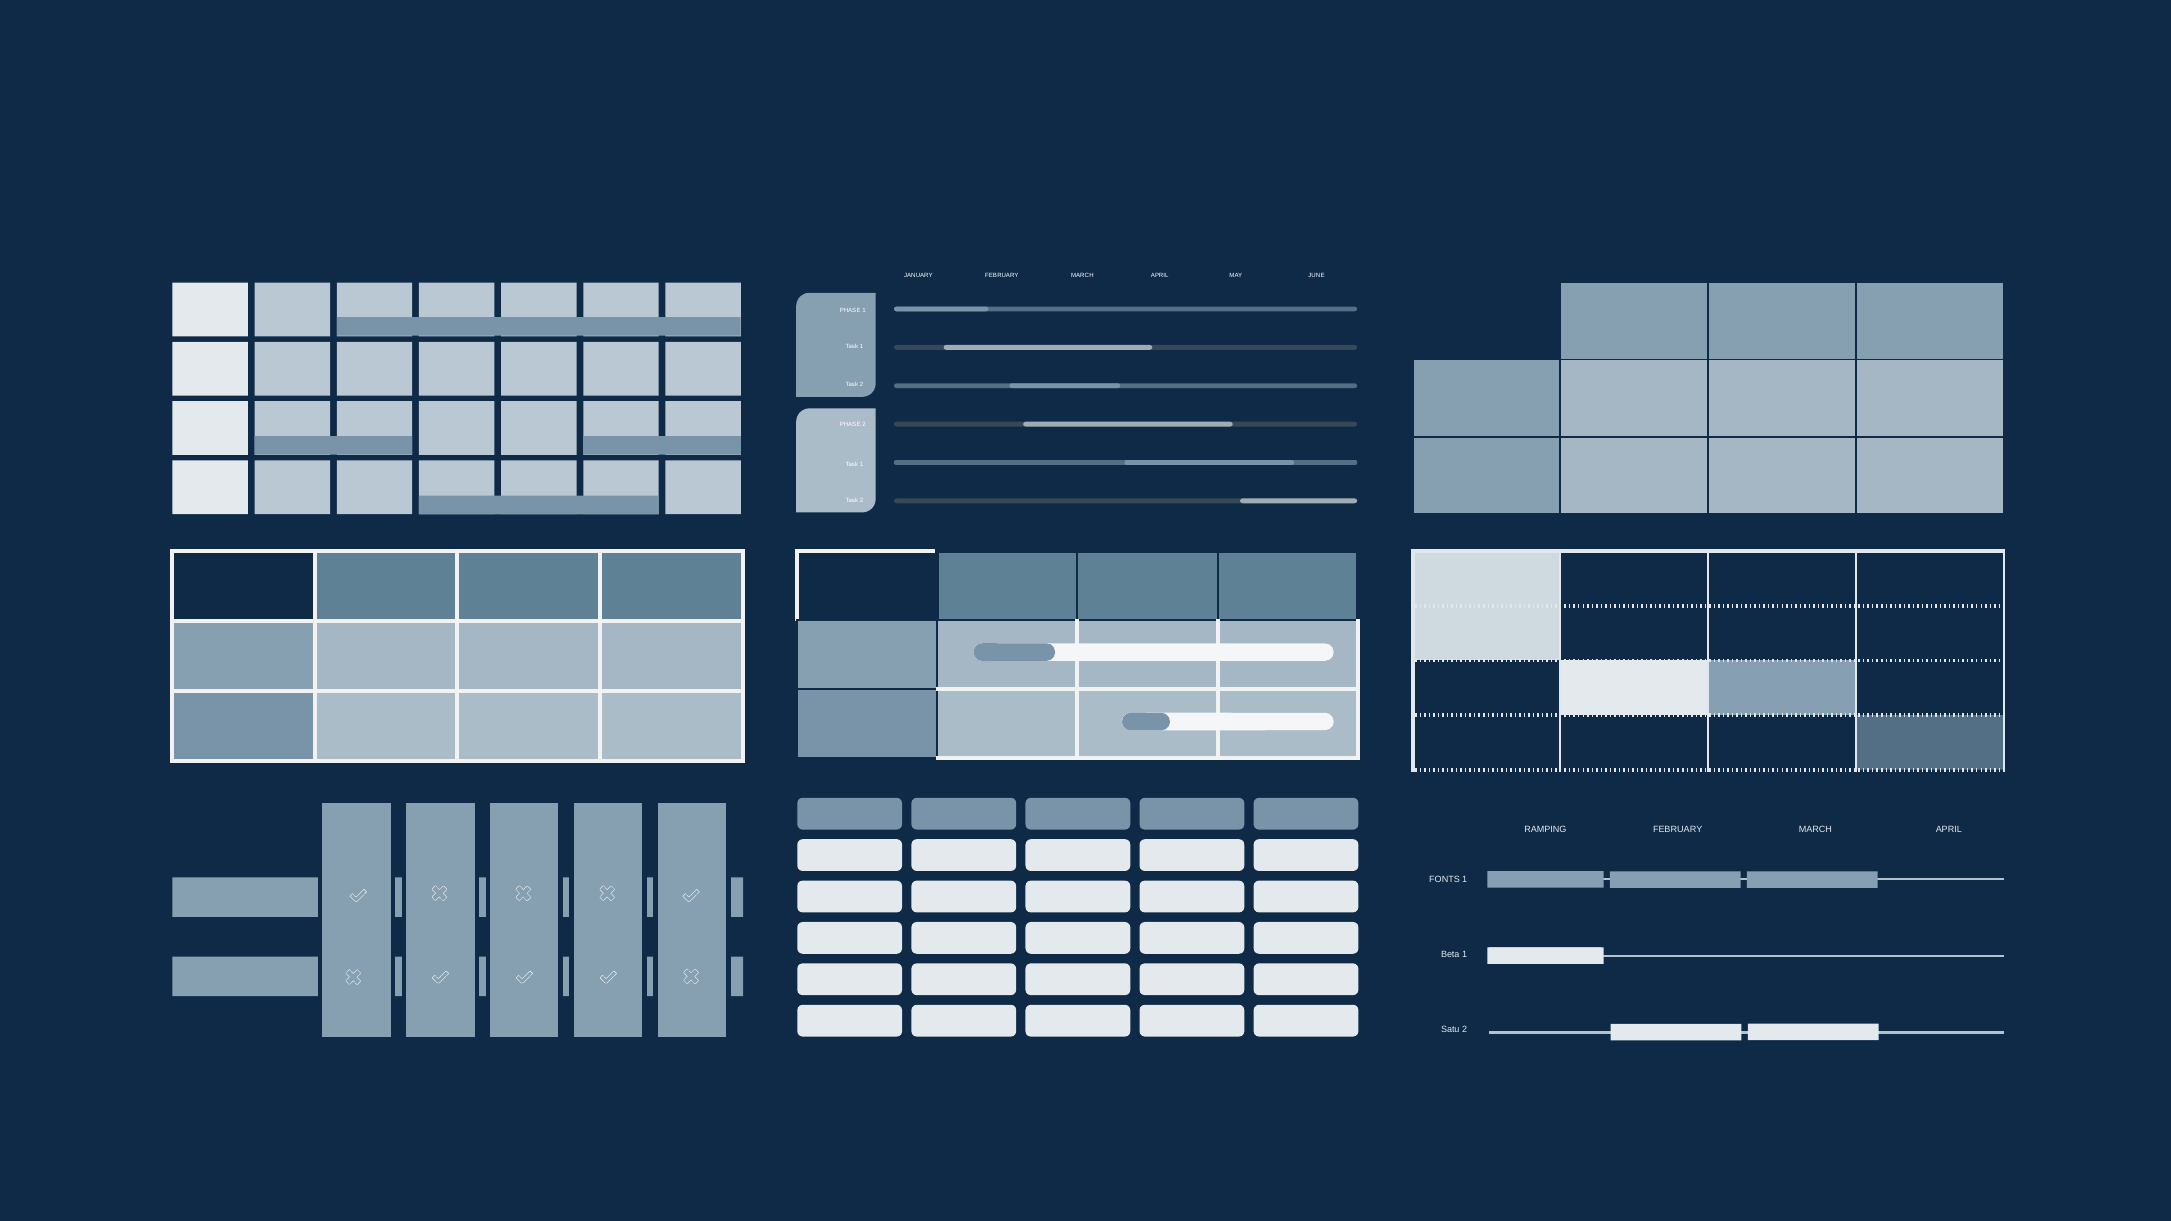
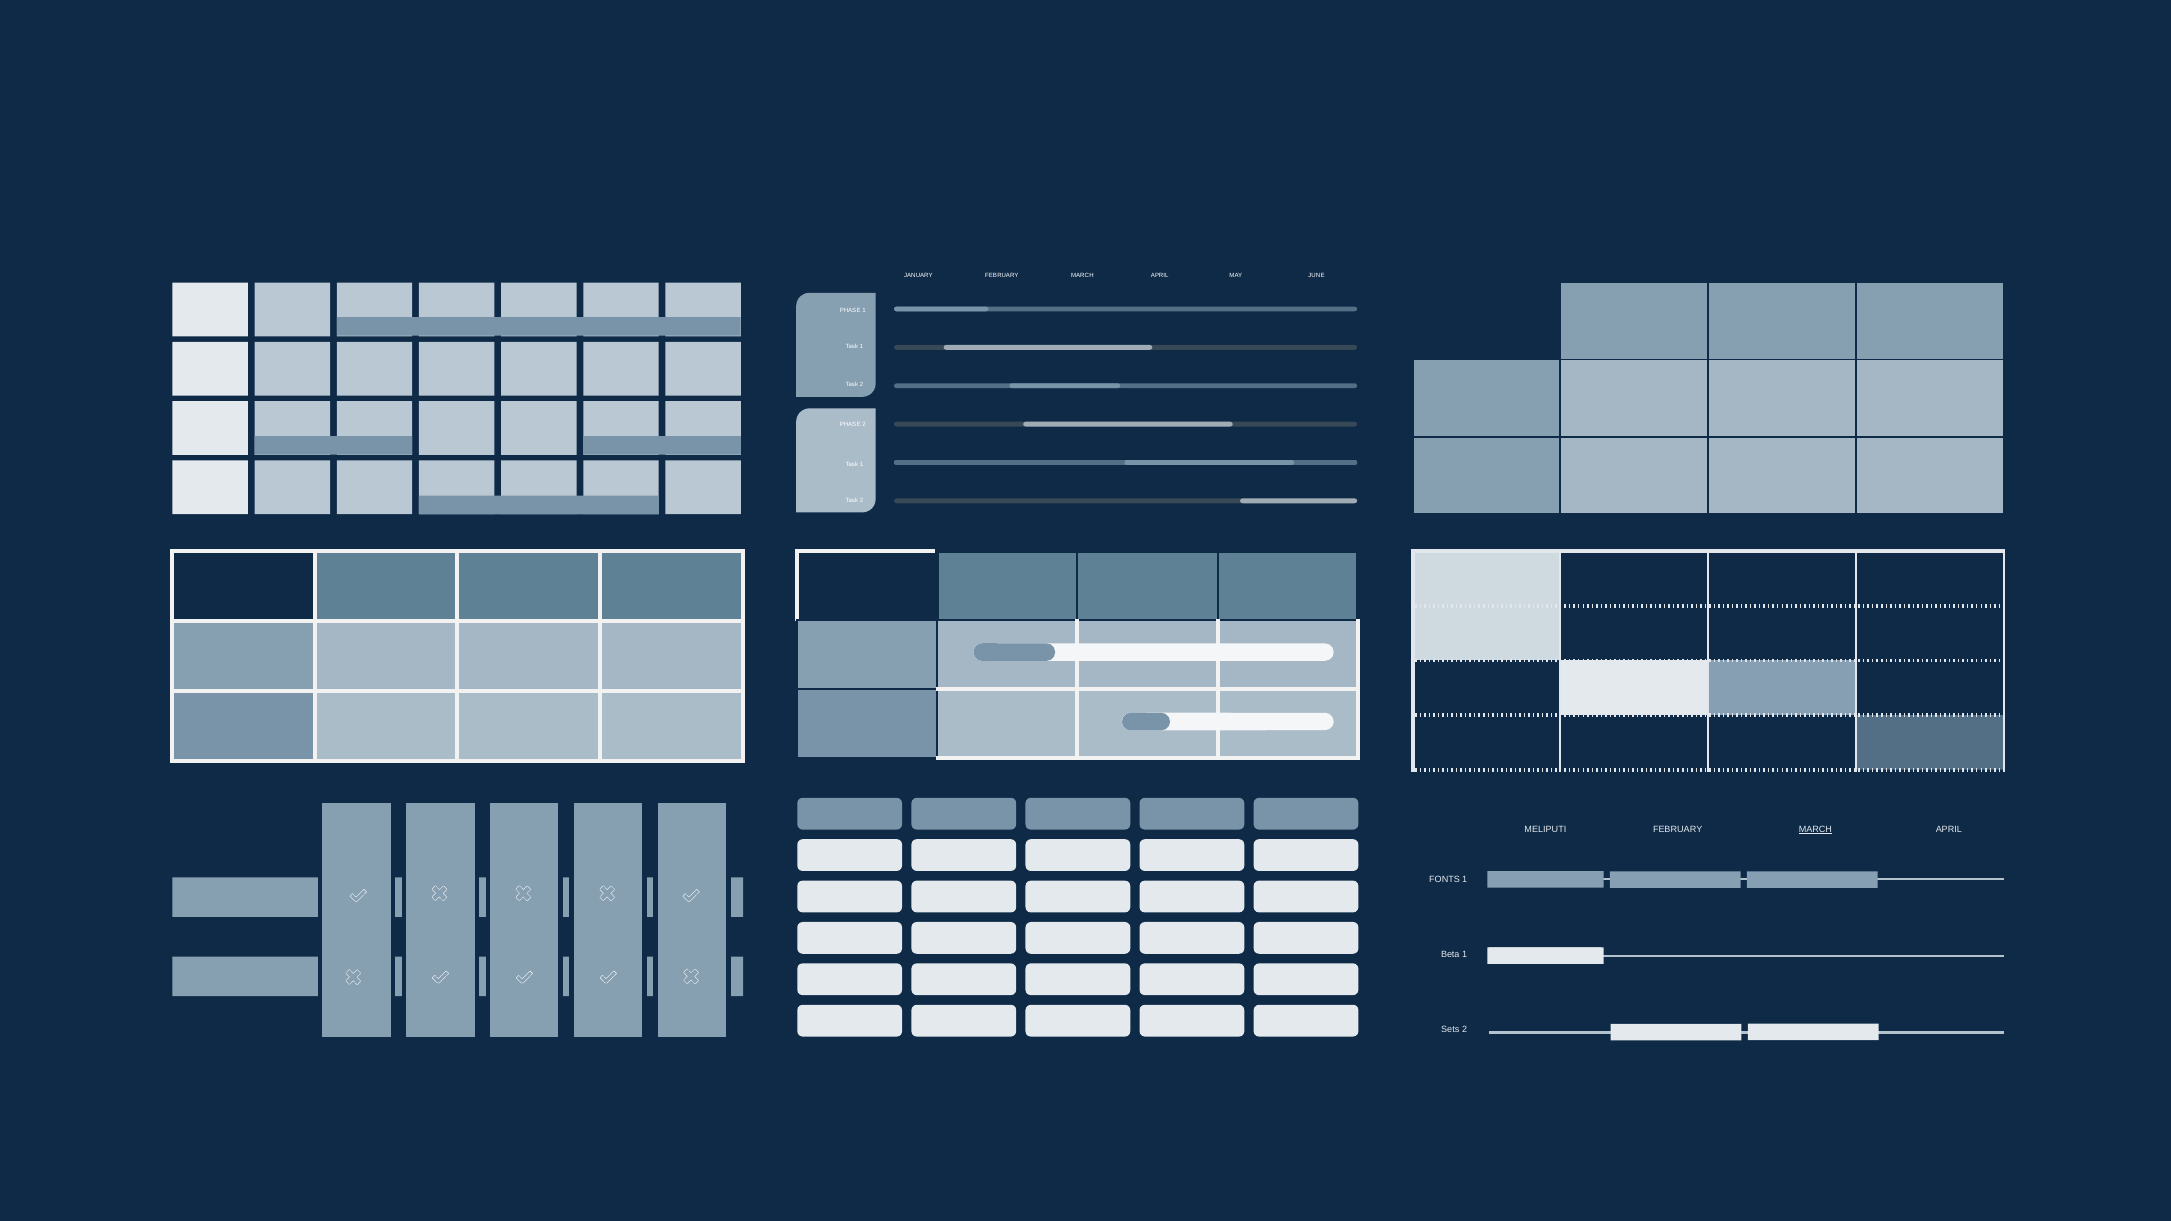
RAMPING: RAMPING -> MELIPUTI (1545, 830)
MARCH underline: none -> present (1815, 830)
Satu: Satu -> Sets (1450, 1030)
